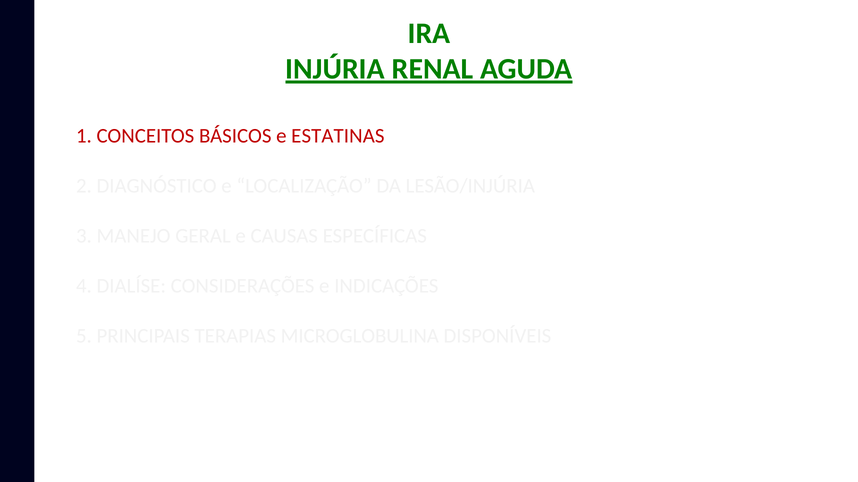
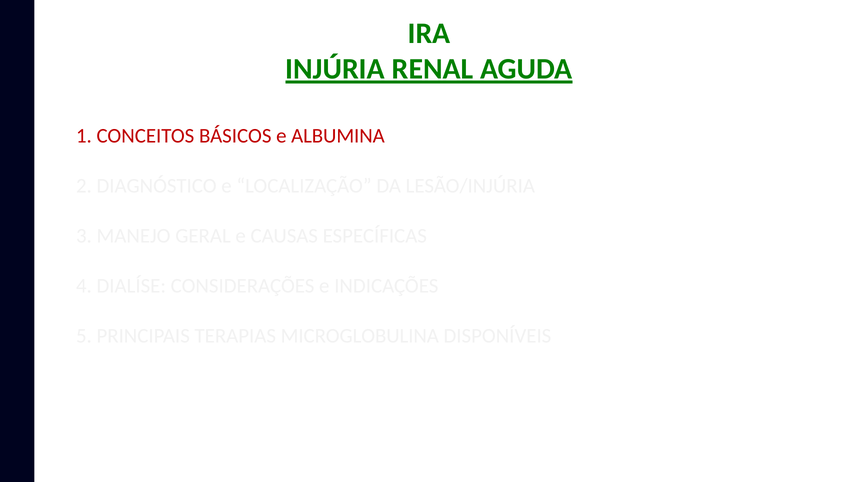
ESTATINAS: ESTATINAS -> ALBUMINA (338, 136)
